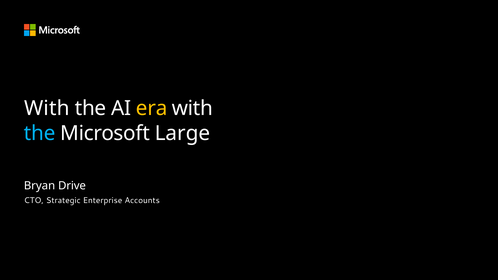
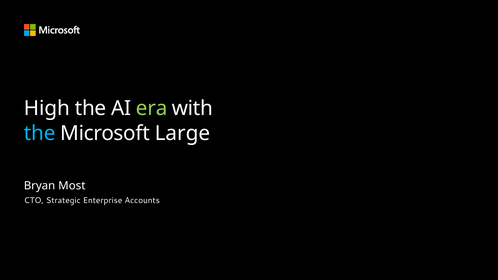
With: With -> High (47, 108)
era colour: yellow -> light green (152, 108)
Drive: Drive -> Most (72, 186)
